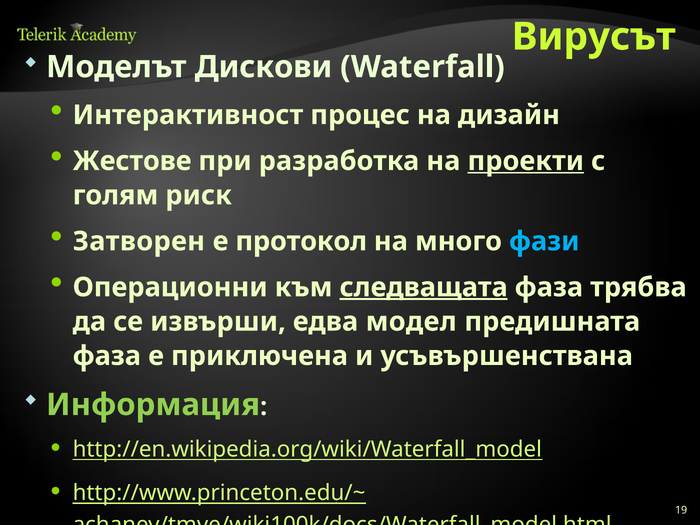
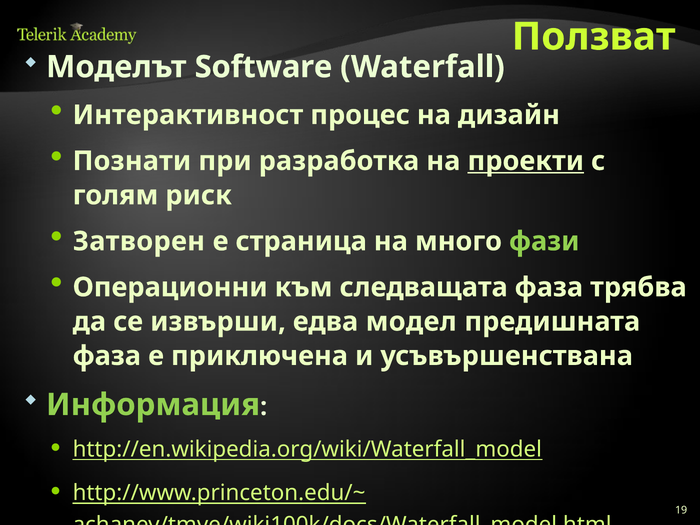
Вирусът: Вирусът -> Ползват (594, 37)
Дискови: Дискови -> Software (263, 67)
Жестове: Жестове -> Познати (132, 161)
протокол: протокол -> страница (301, 241)
фази colour: light blue -> light green (544, 241)
следващата underline: present -> none (424, 287)
